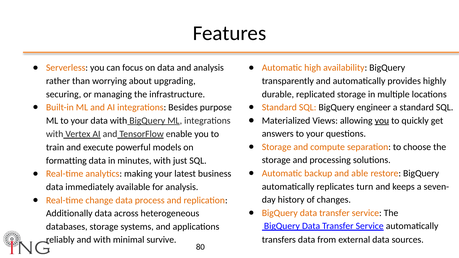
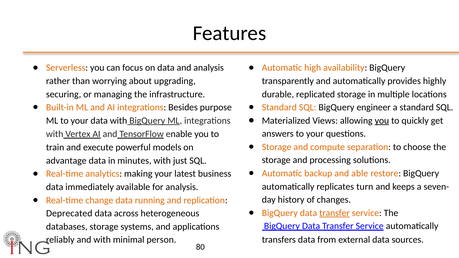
formatting: formatting -> advantage (66, 161)
process: process -> running (150, 200)
transfer underline: none -> present (334, 213)
Additionally: Additionally -> Deprecated (69, 214)
survive: survive -> person (161, 240)
